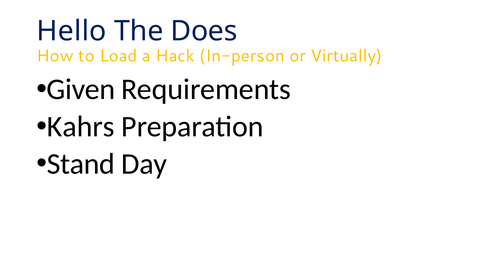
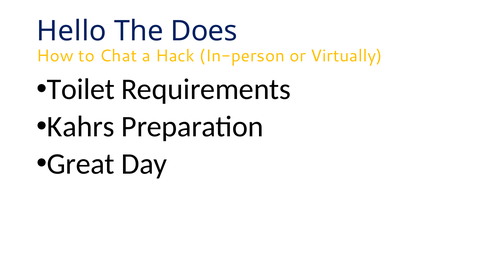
Load: Load -> Chat (118, 56)
Given: Given -> Toilet (81, 90)
Stand: Stand -> Great (81, 164)
